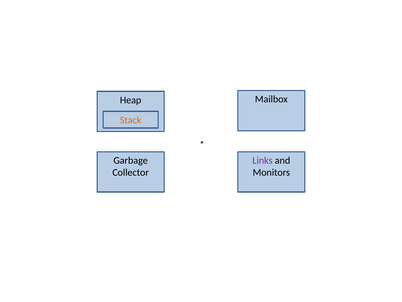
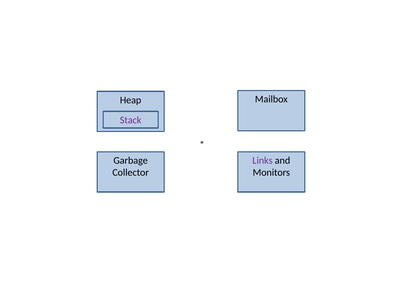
Stack colour: orange -> purple (131, 120)
